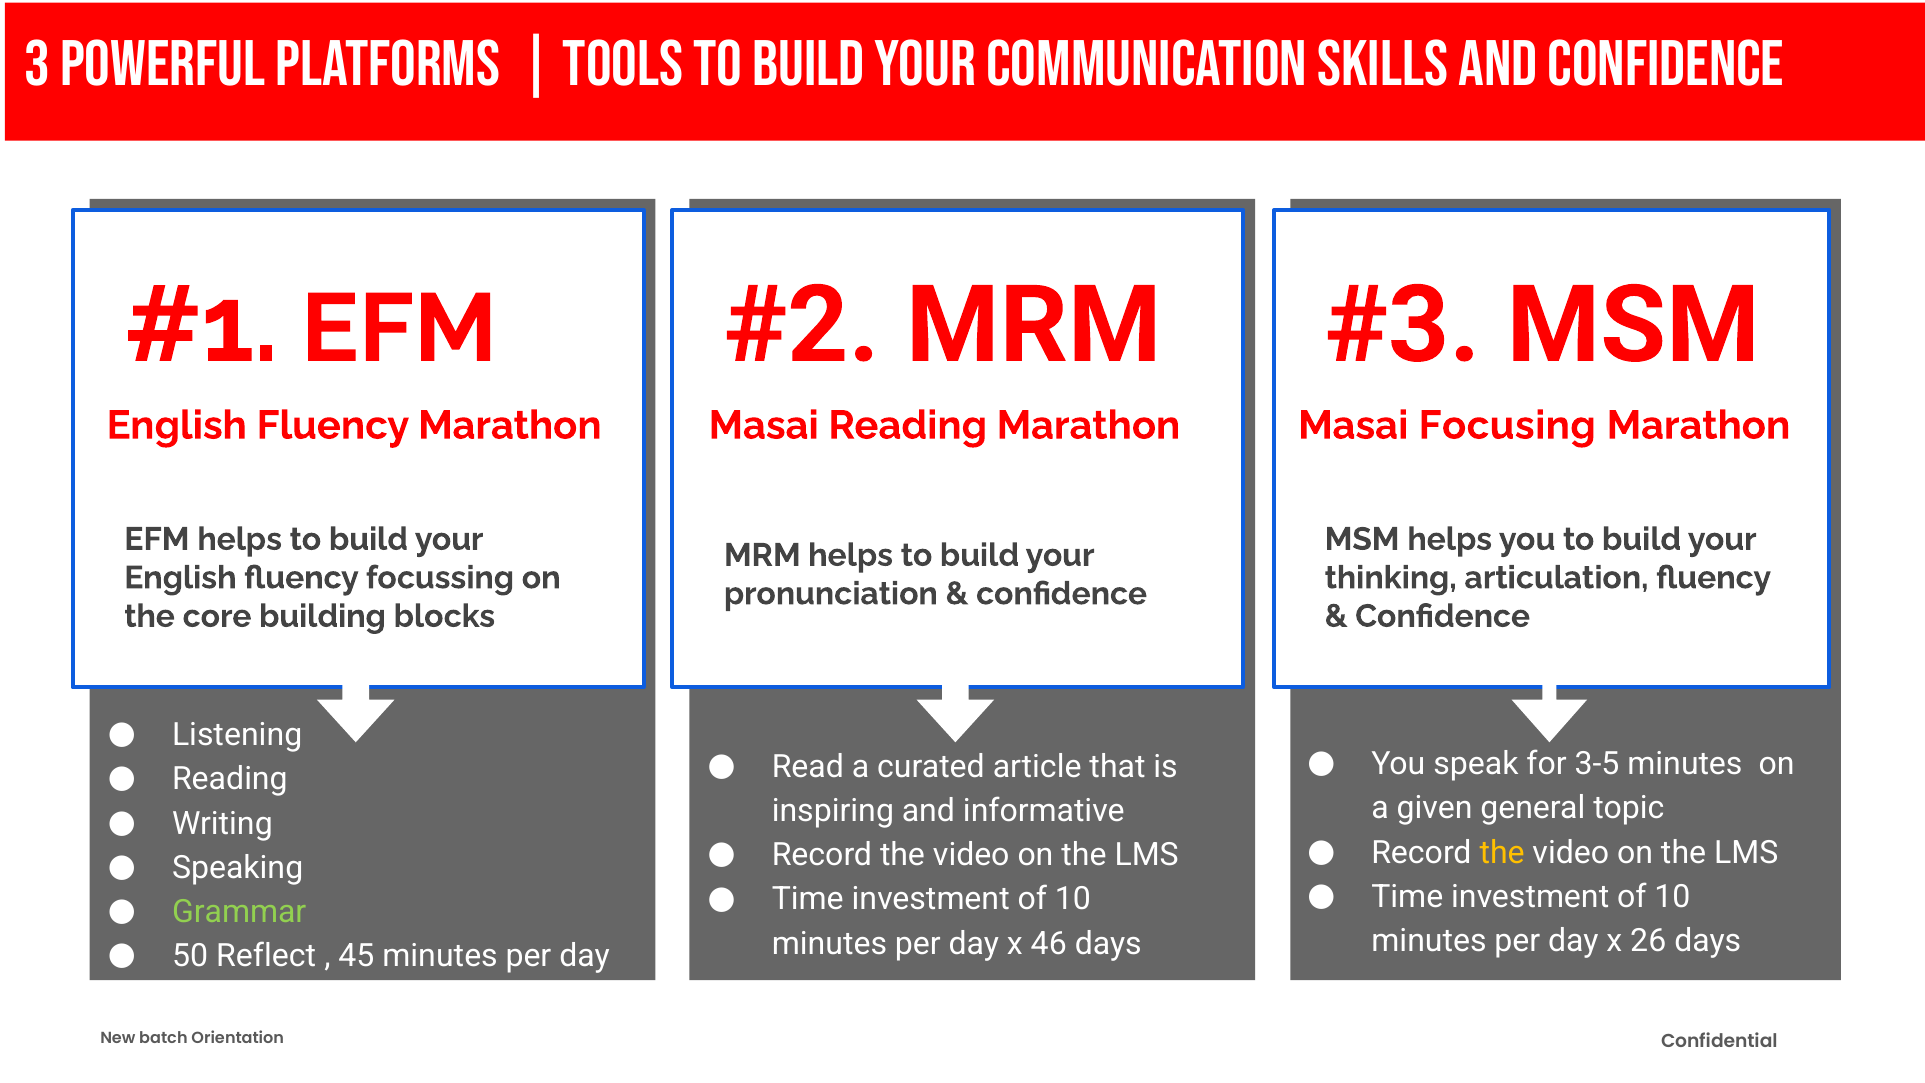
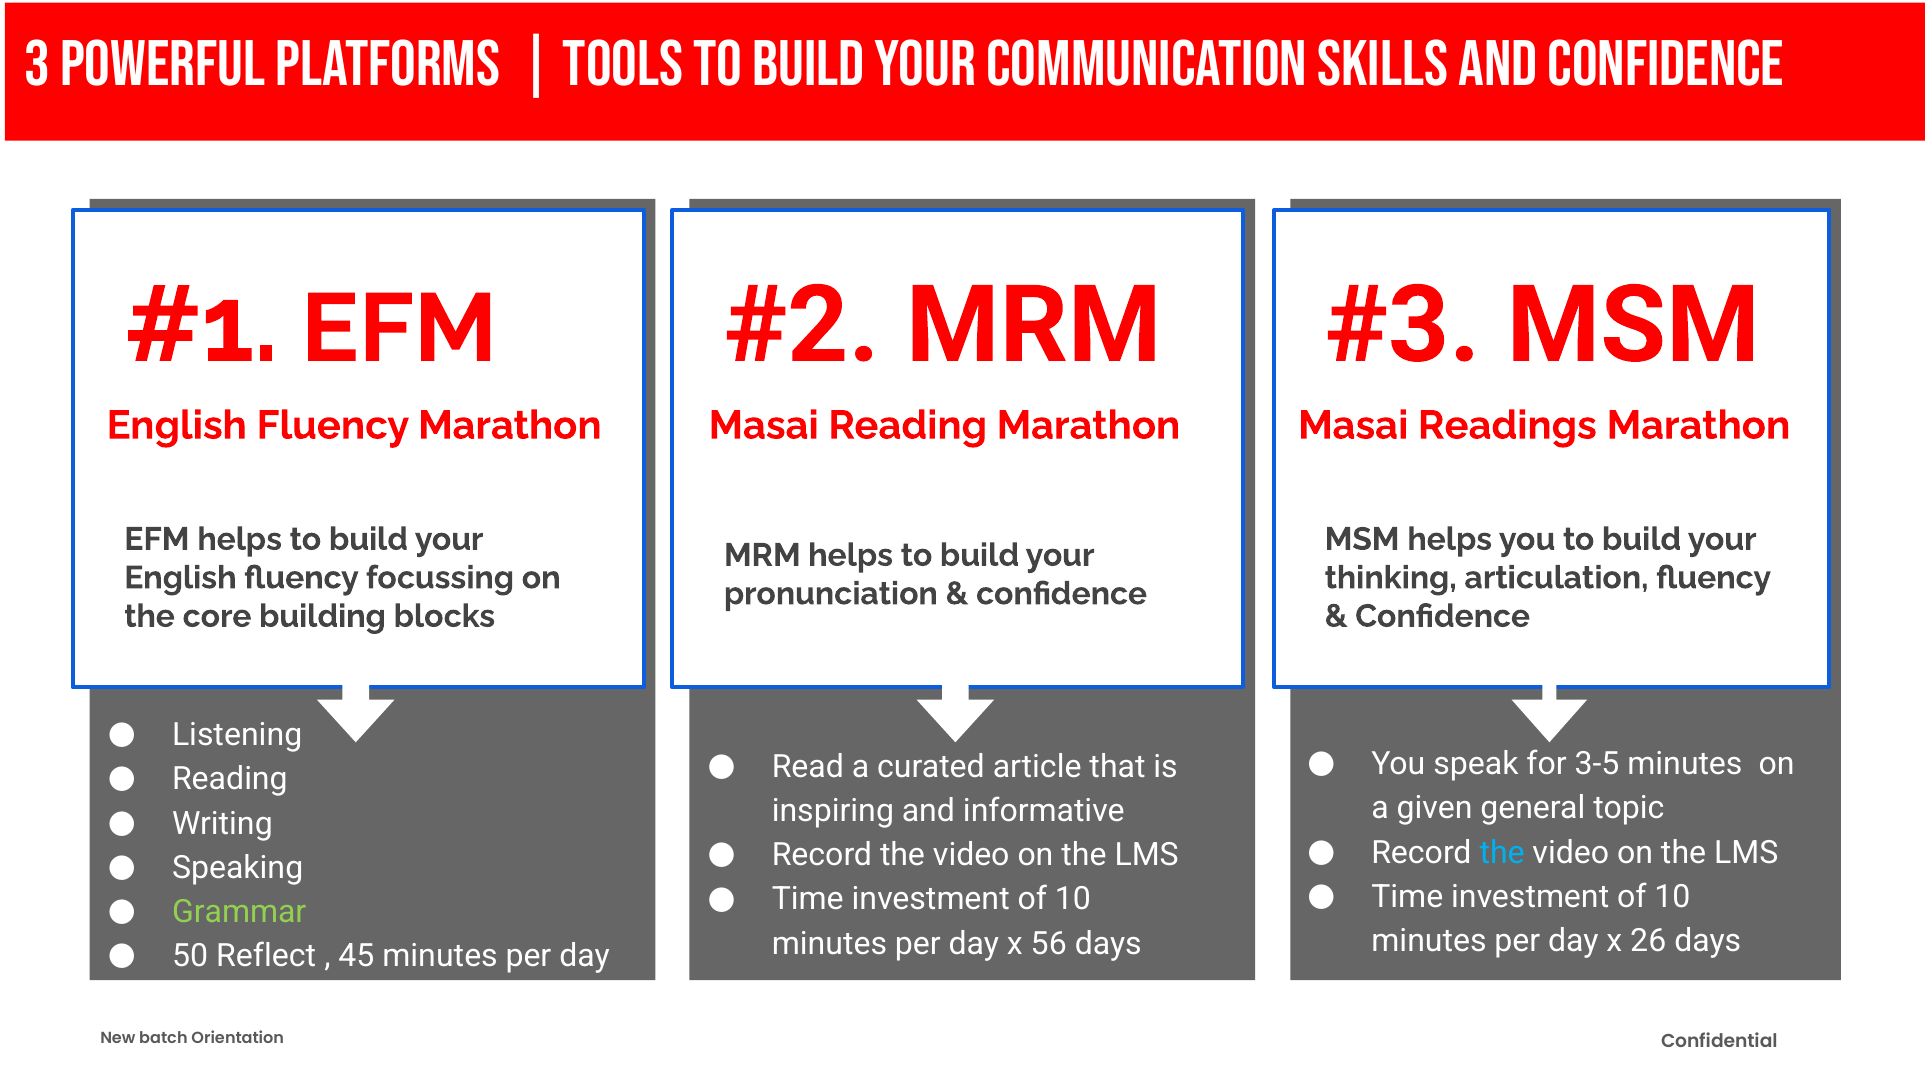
Focusing: Focusing -> Readings (1507, 425)
the colour: yellow -> light blue (1502, 852)
46: 46 -> 56 (1049, 944)
